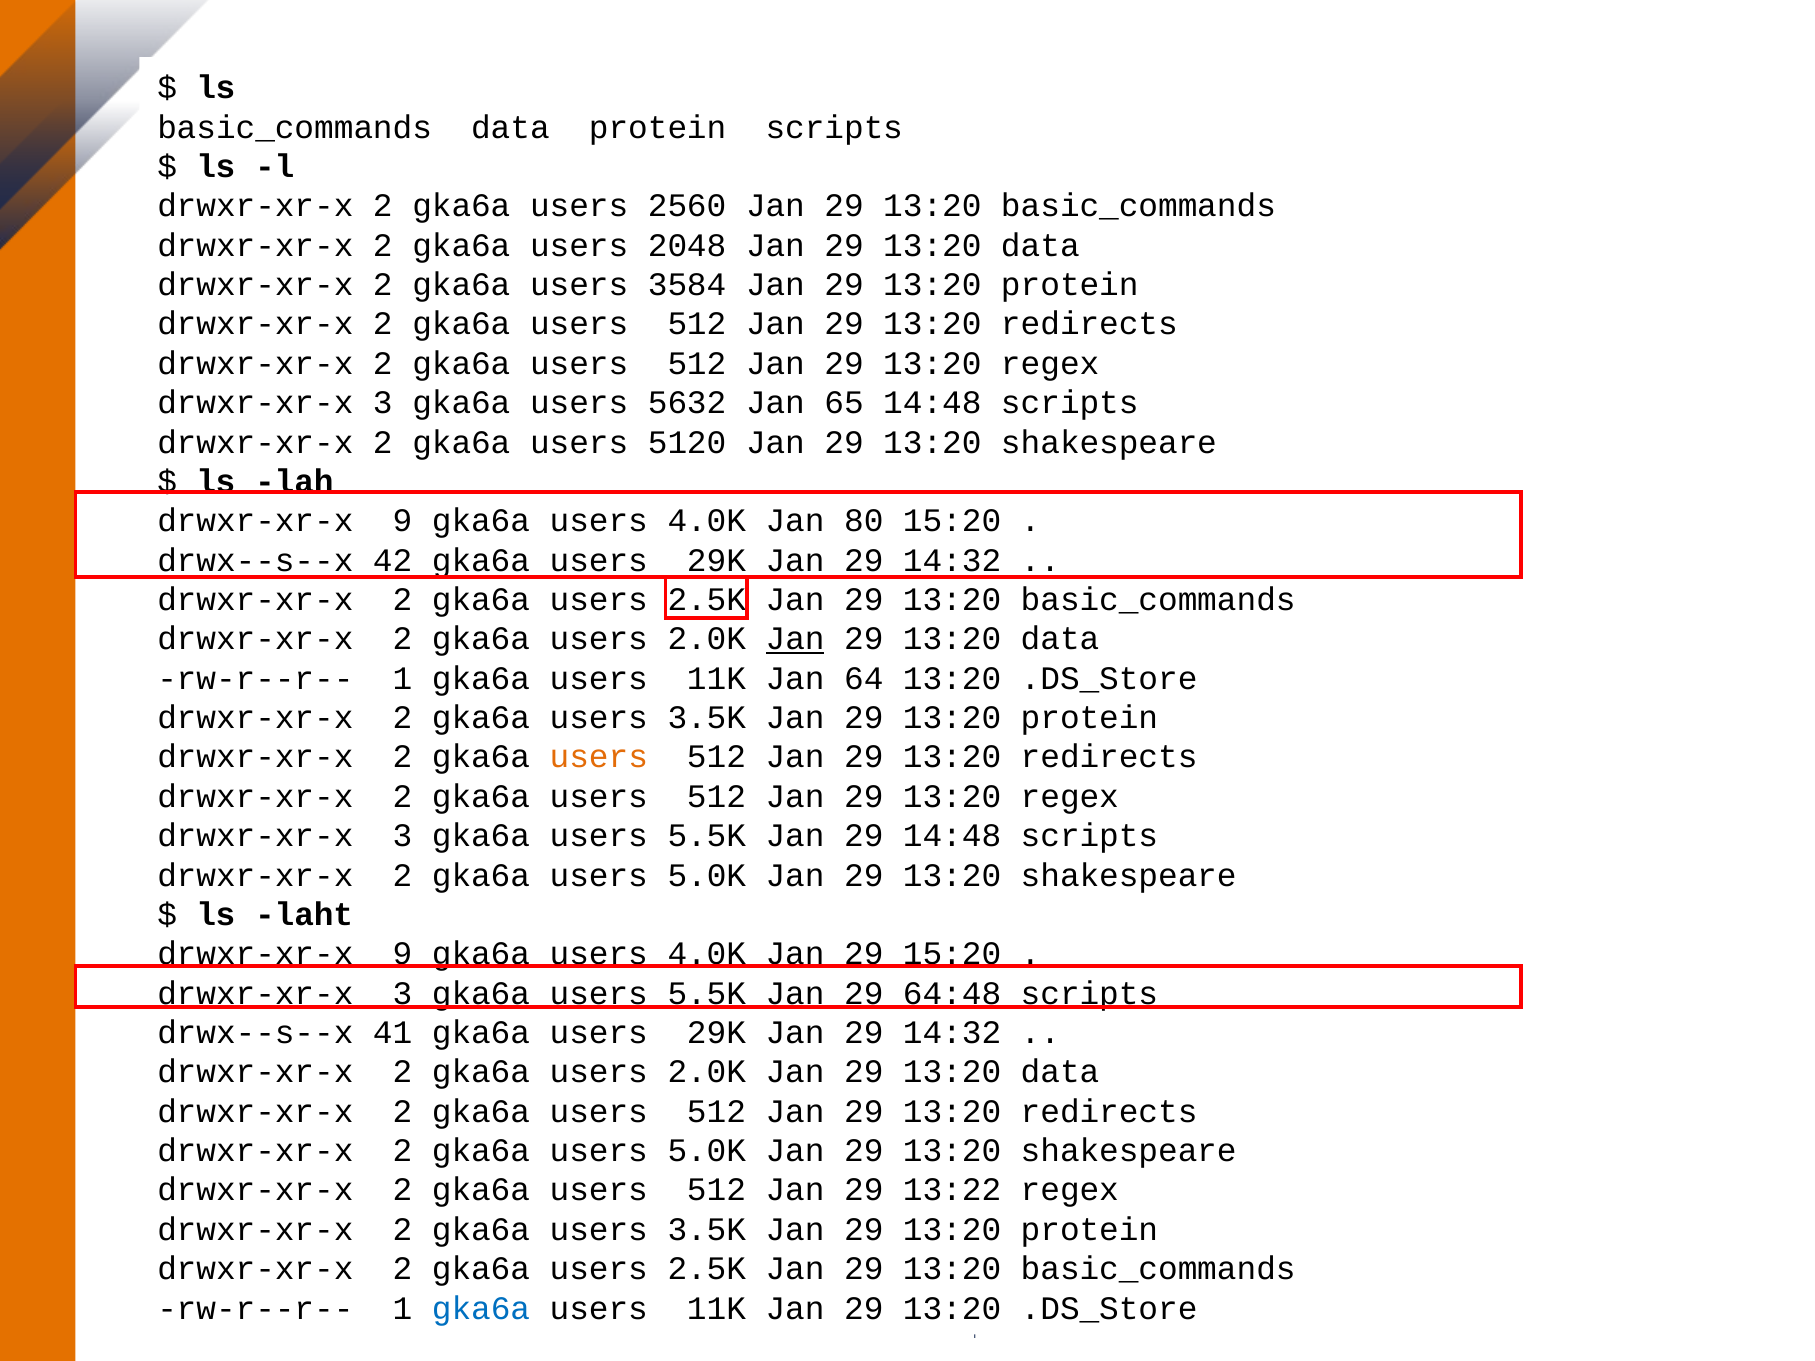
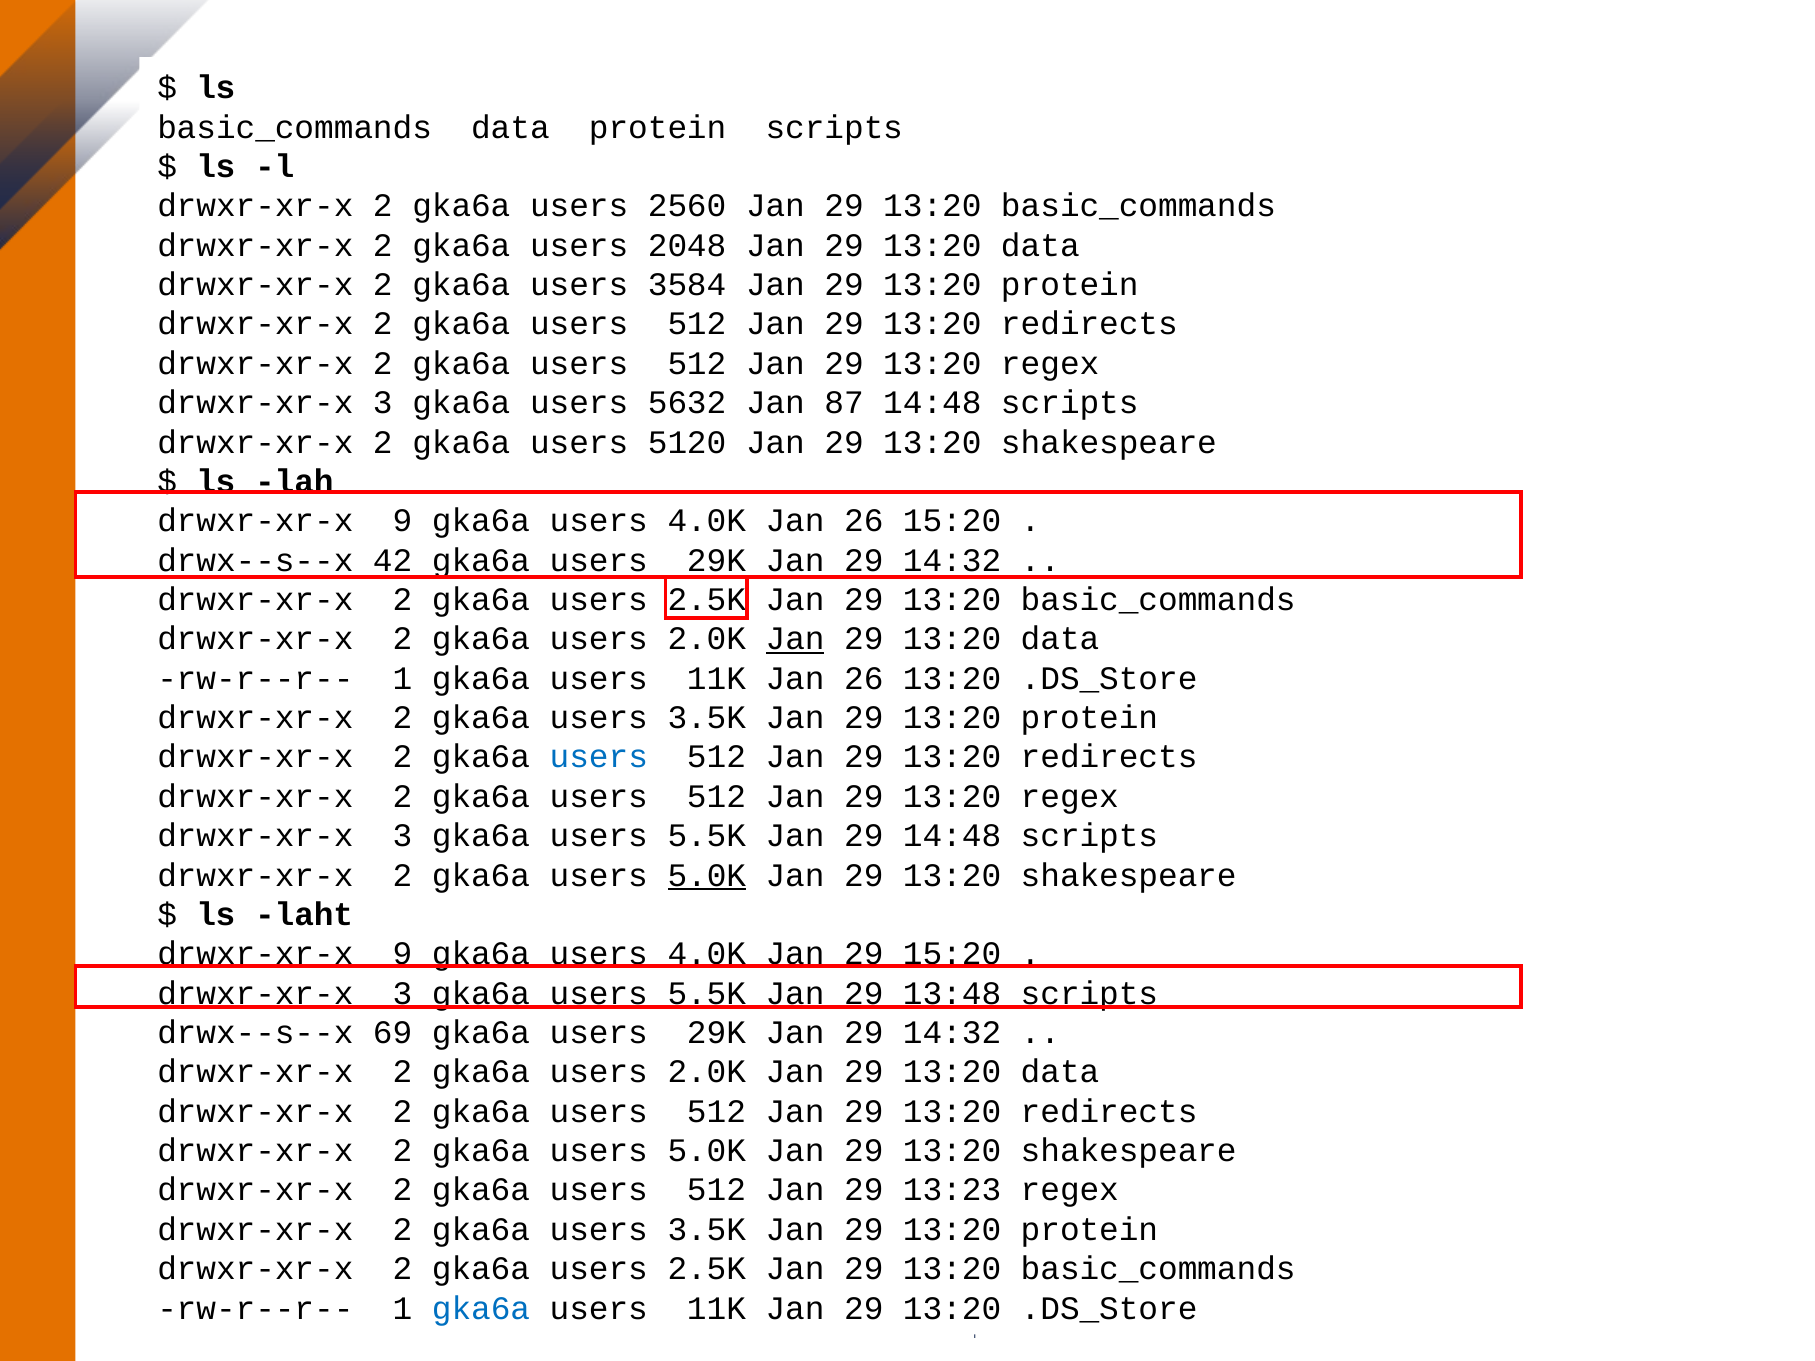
65: 65 -> 87 (844, 403)
4.0K Jan 80: 80 -> 26 (864, 521)
11K Jan 64: 64 -> 26 (864, 679)
users colour: orange -> blue (599, 757)
5.0K underline: none -> present (707, 875)
64:48: 64:48 -> 13:48 (952, 993)
41: 41 -> 69 (393, 1033)
13:22: 13:22 -> 13:23 (952, 1190)
